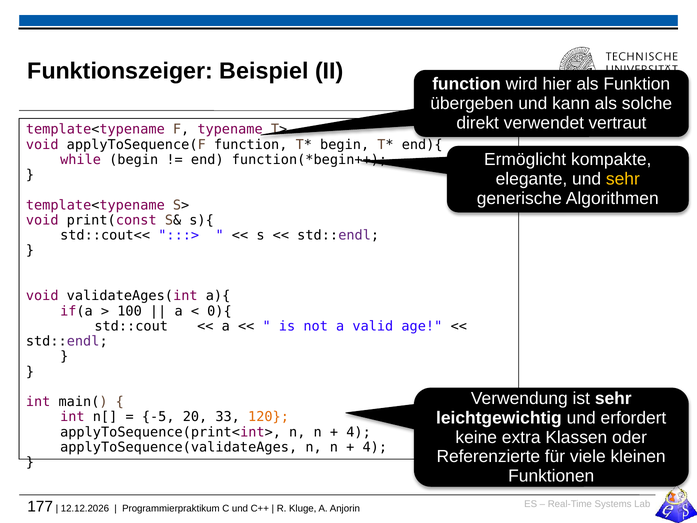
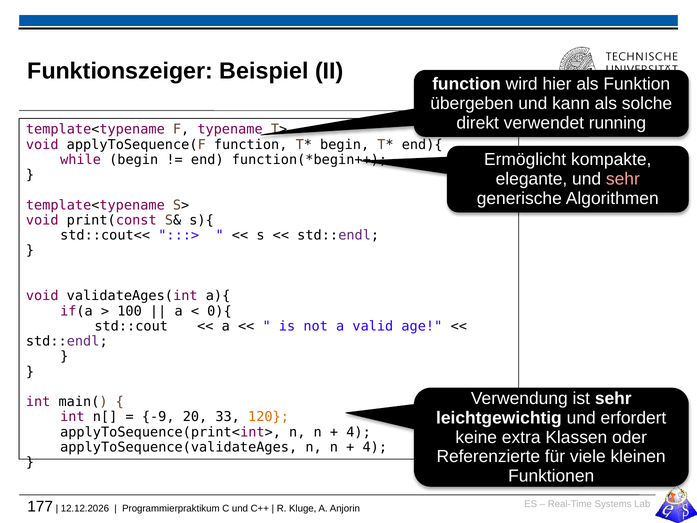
vertraut: vertraut -> running (617, 123)
sehr colour: yellow -> pink (623, 179)
-5: -5 -> -9 (158, 417)
